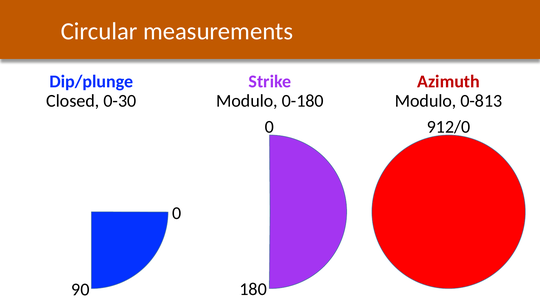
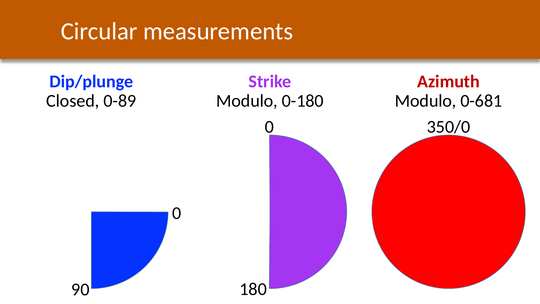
0-30: 0-30 -> 0-89 (120, 101)
0-813: 0-813 -> 0-681 (481, 101)
912/0: 912/0 -> 350/0 (449, 127)
